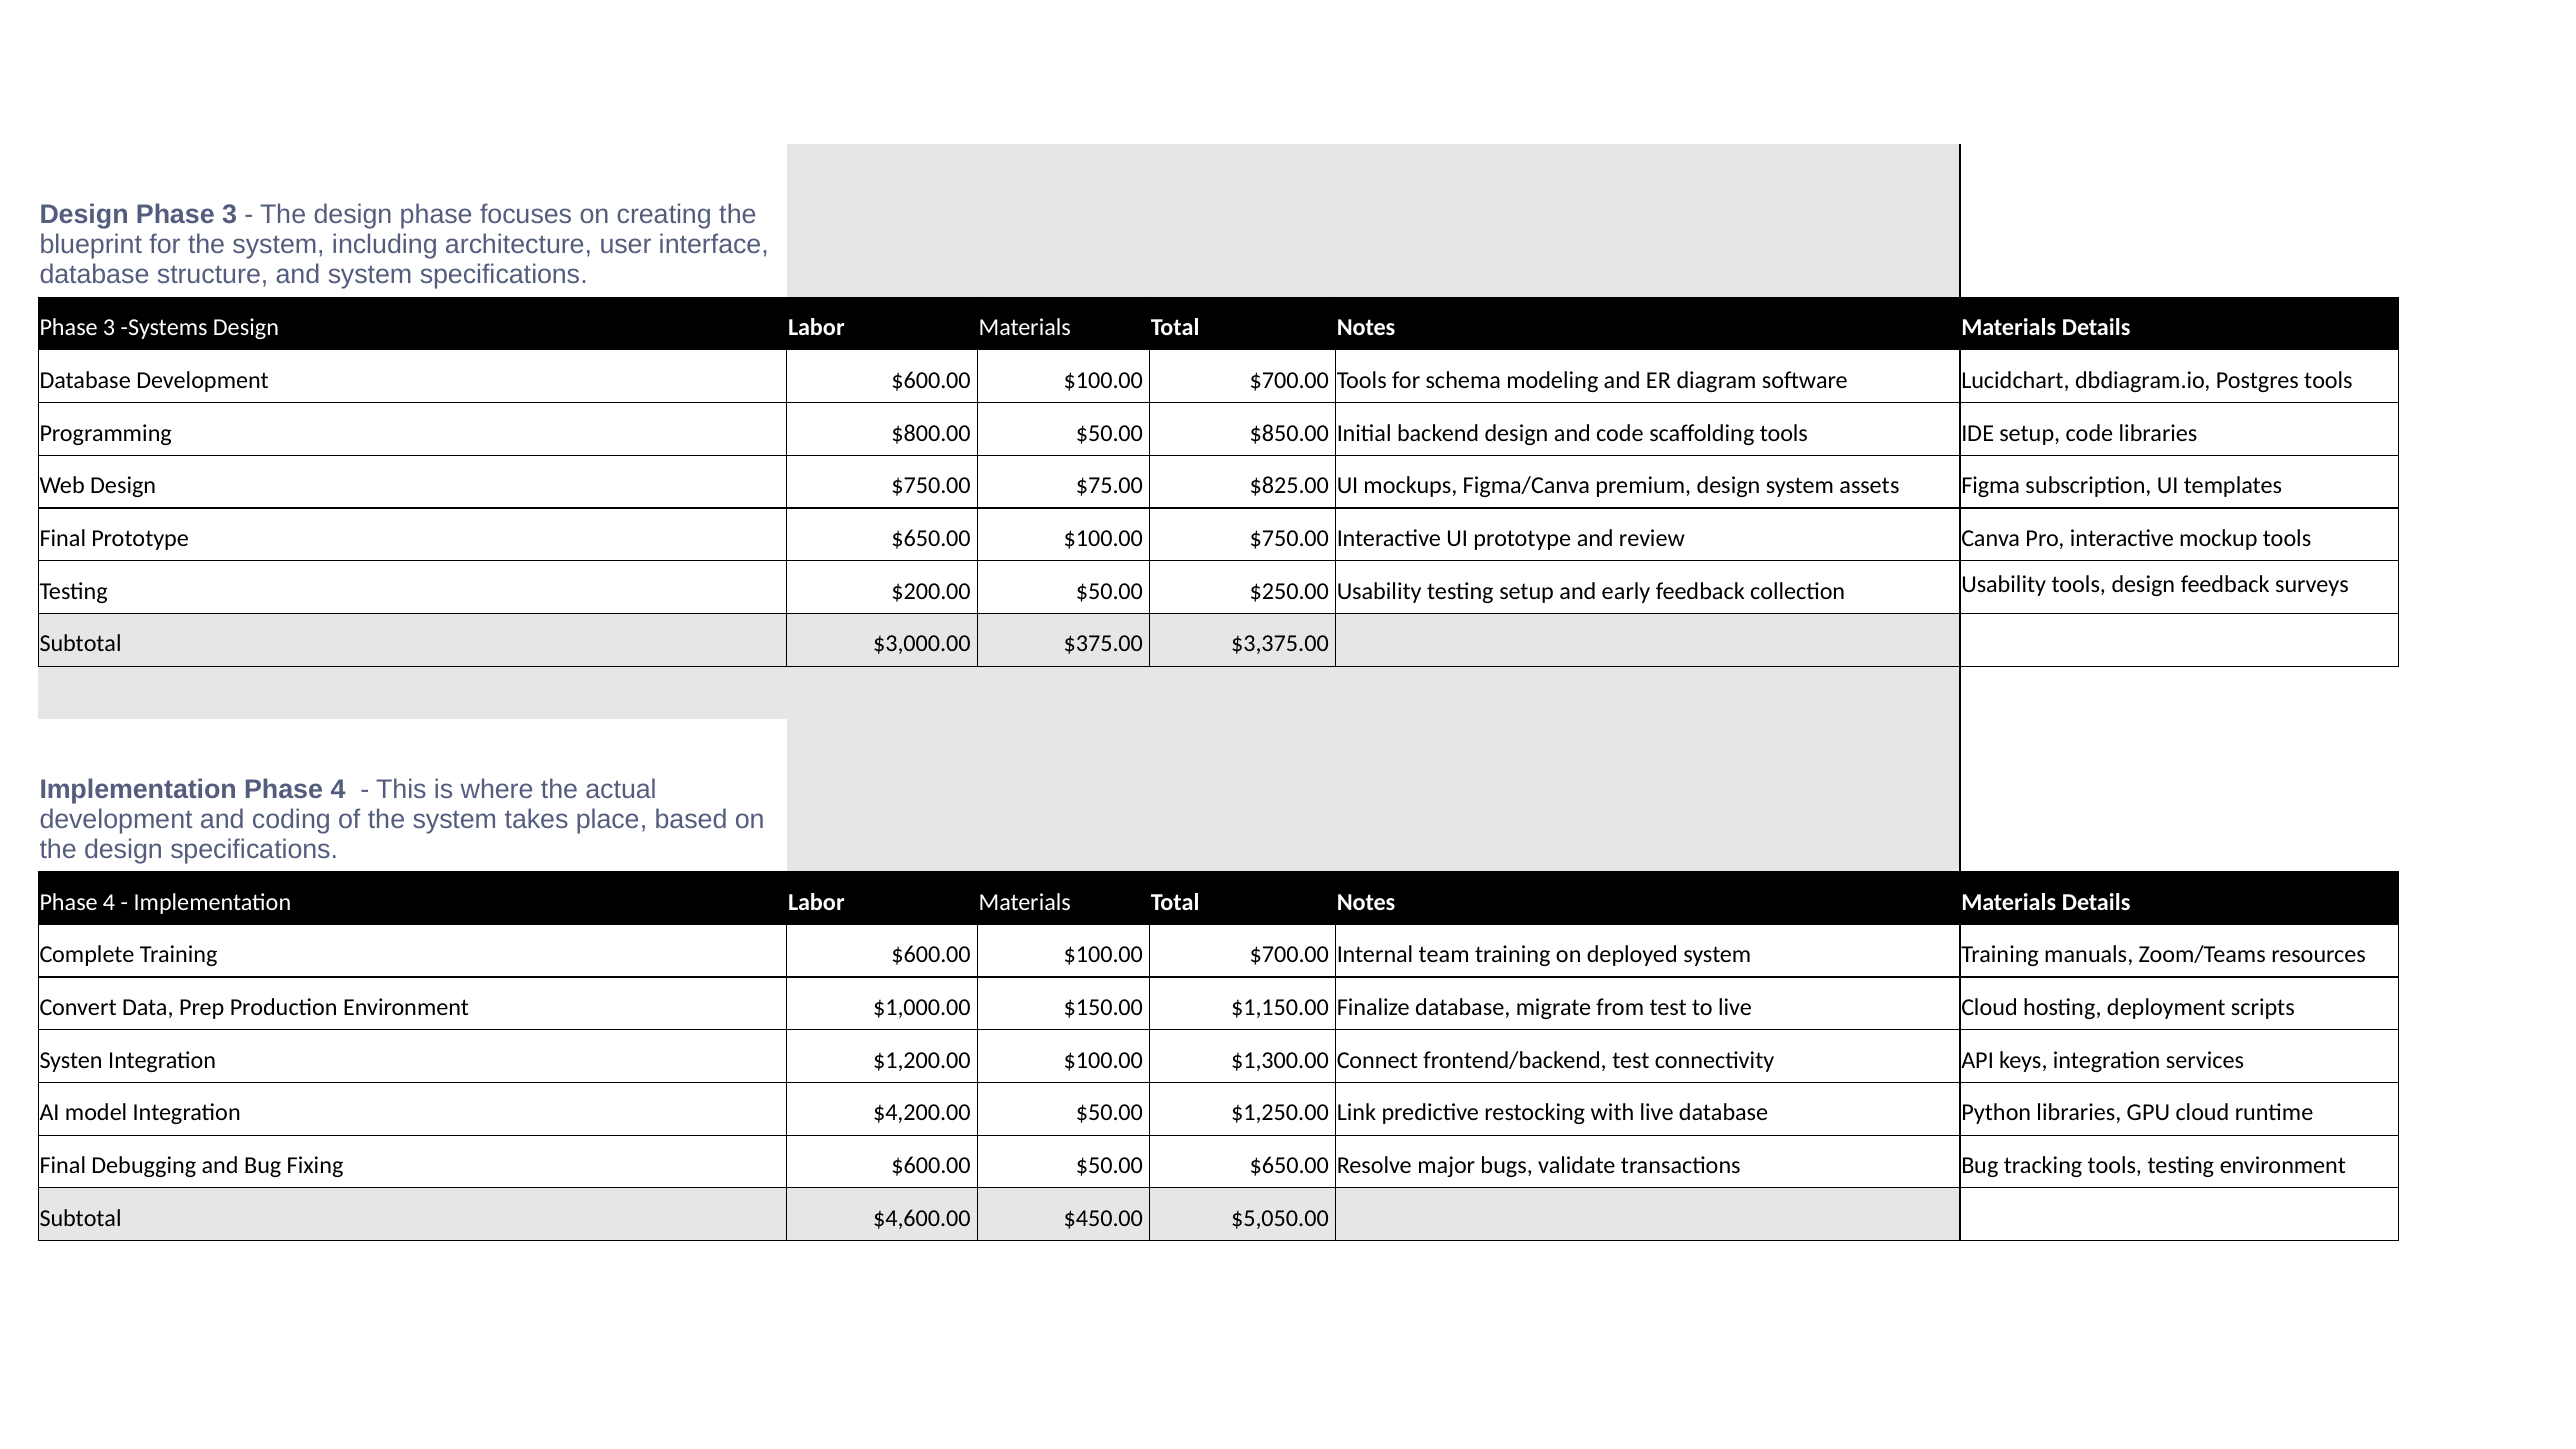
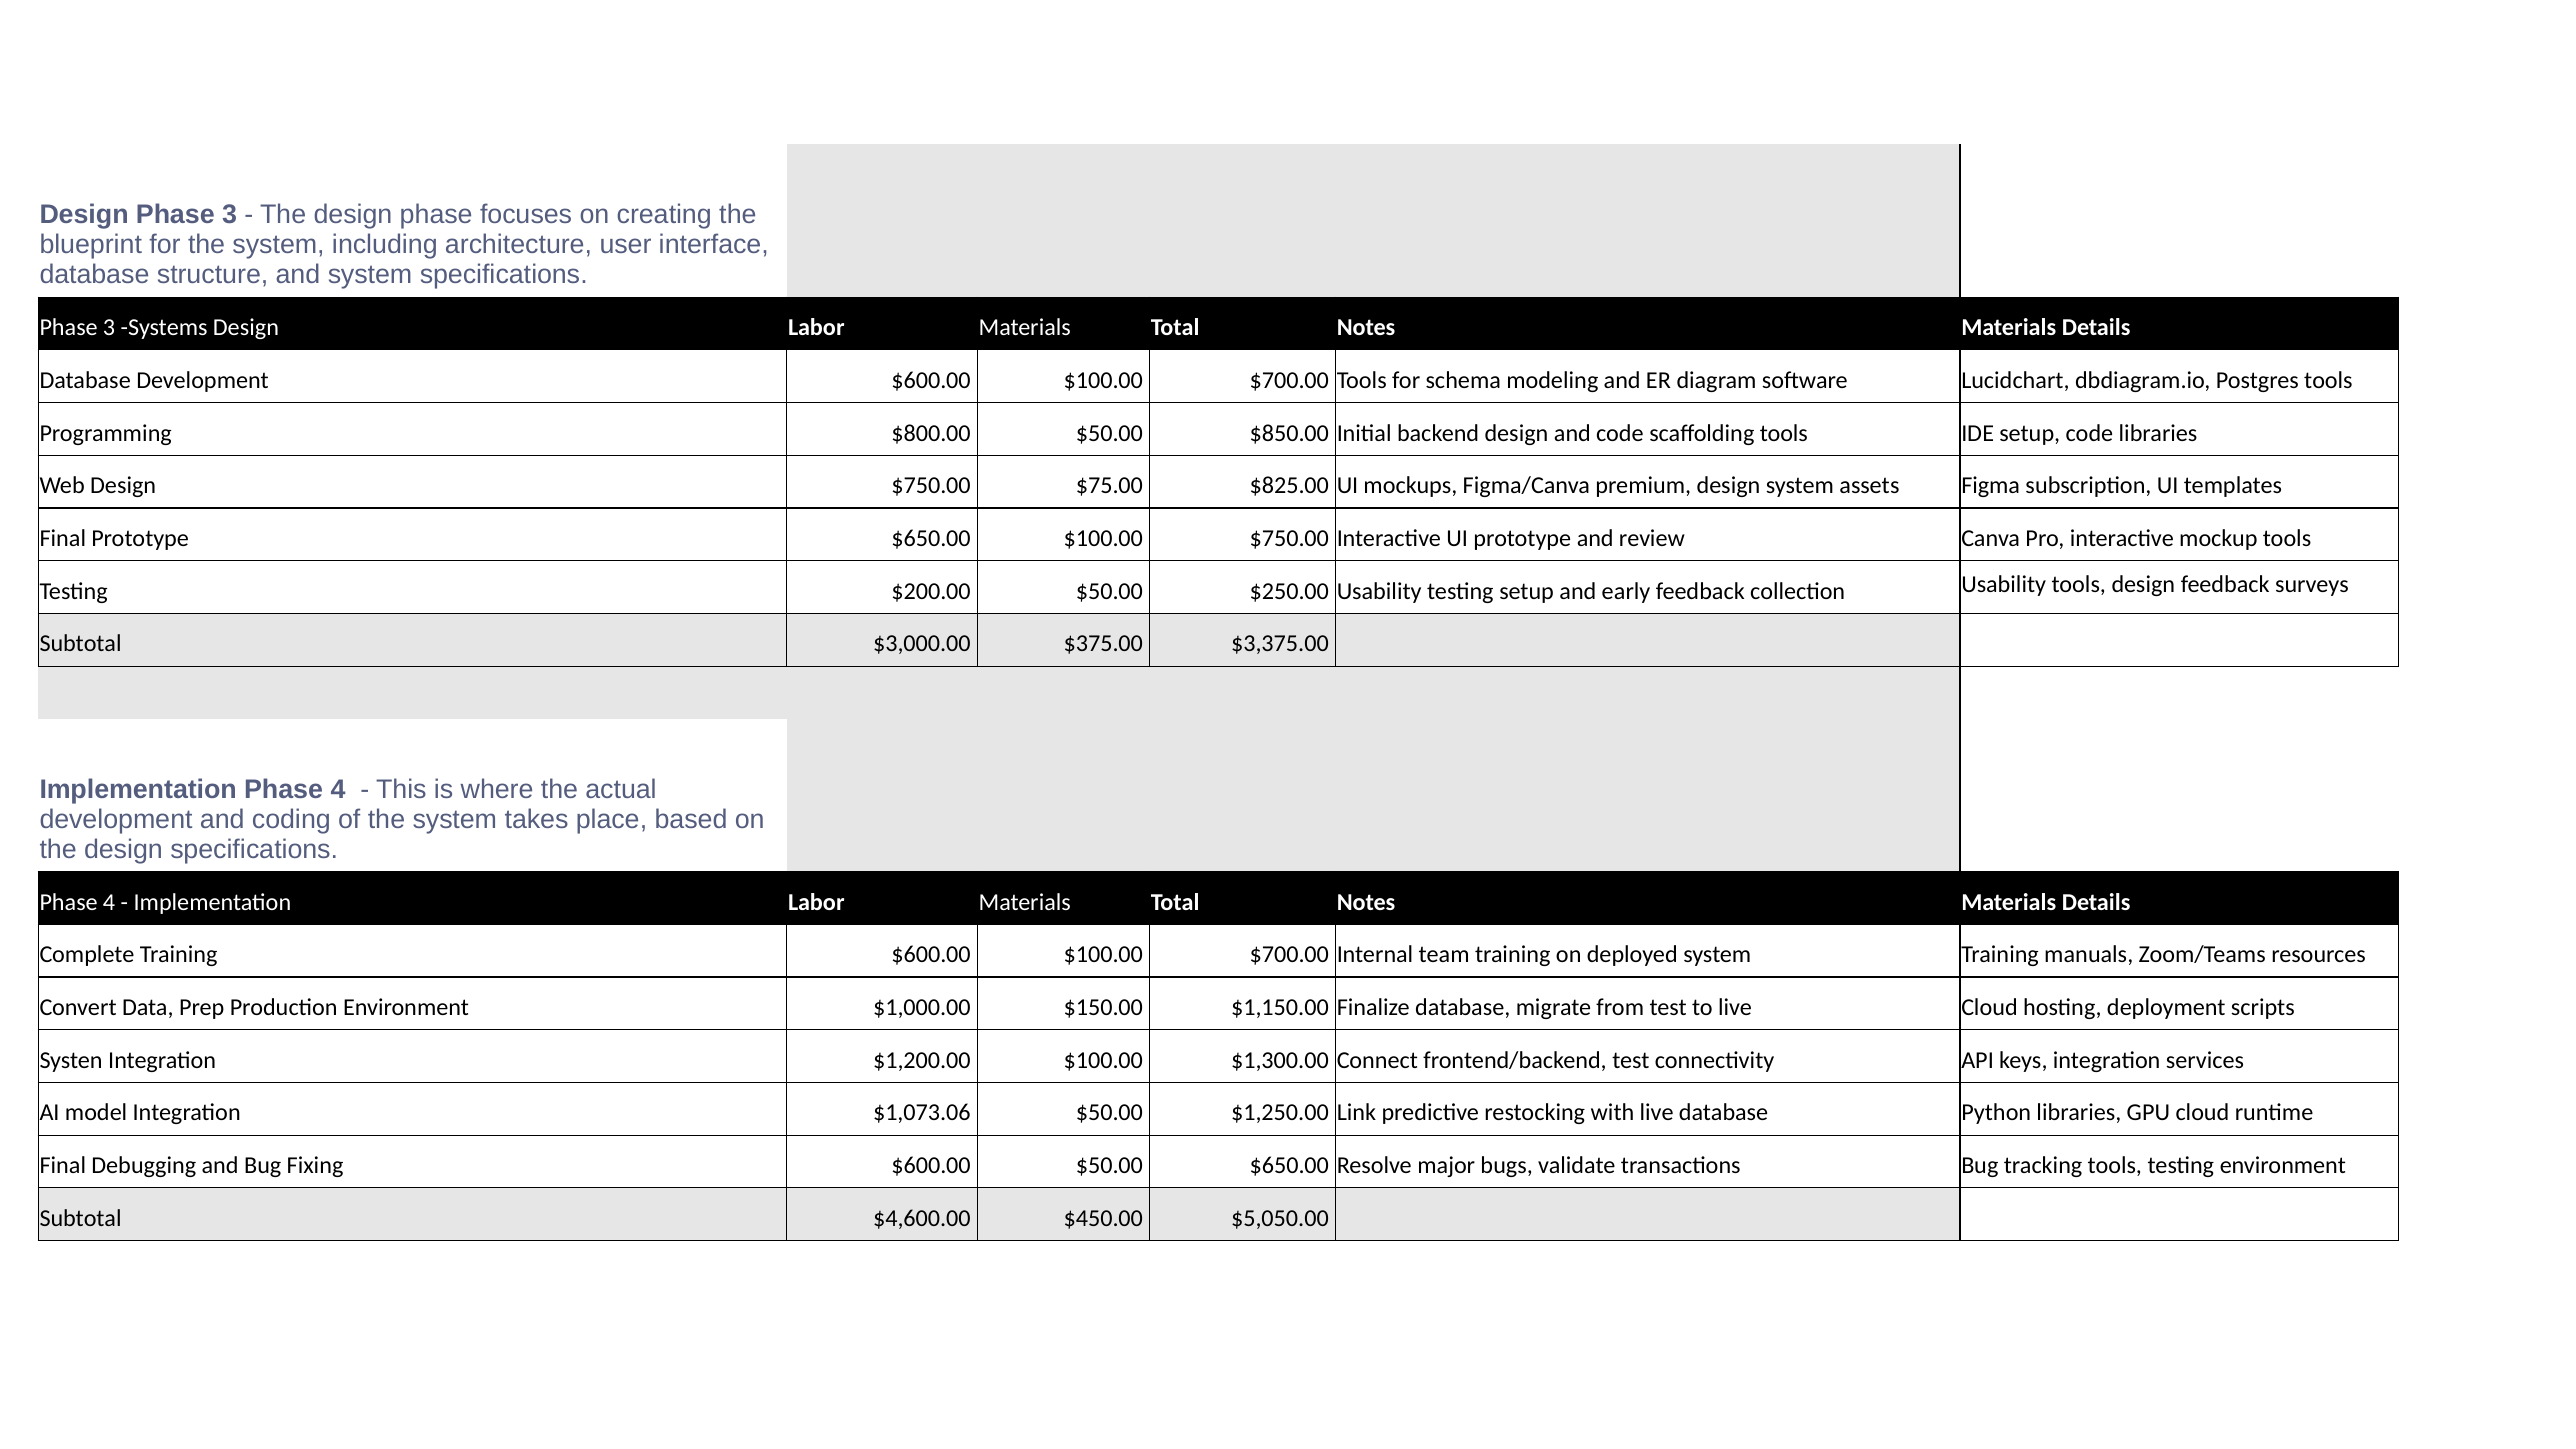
$4,200.00: $4,200.00 -> $1,073.06 (922, 1113)
